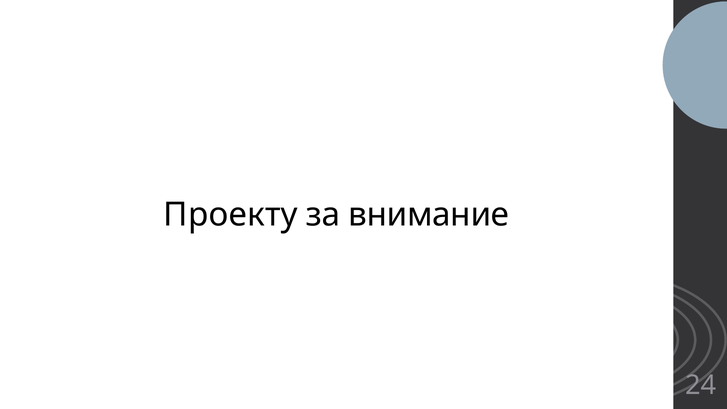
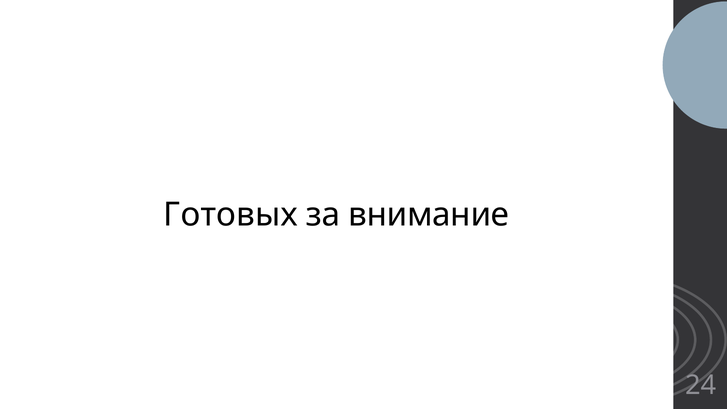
Проекту: Проекту -> Готовых (231, 215)
